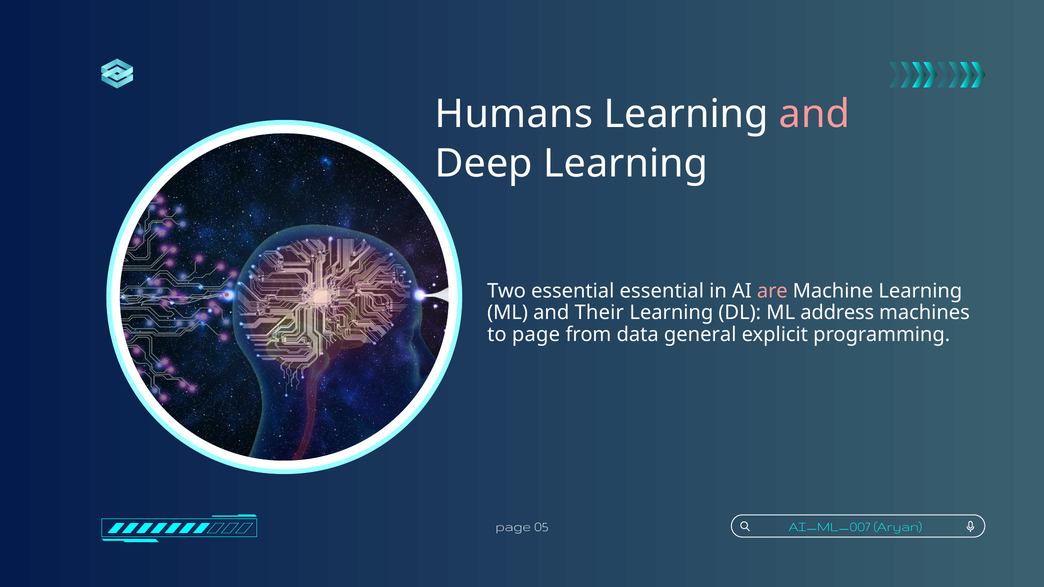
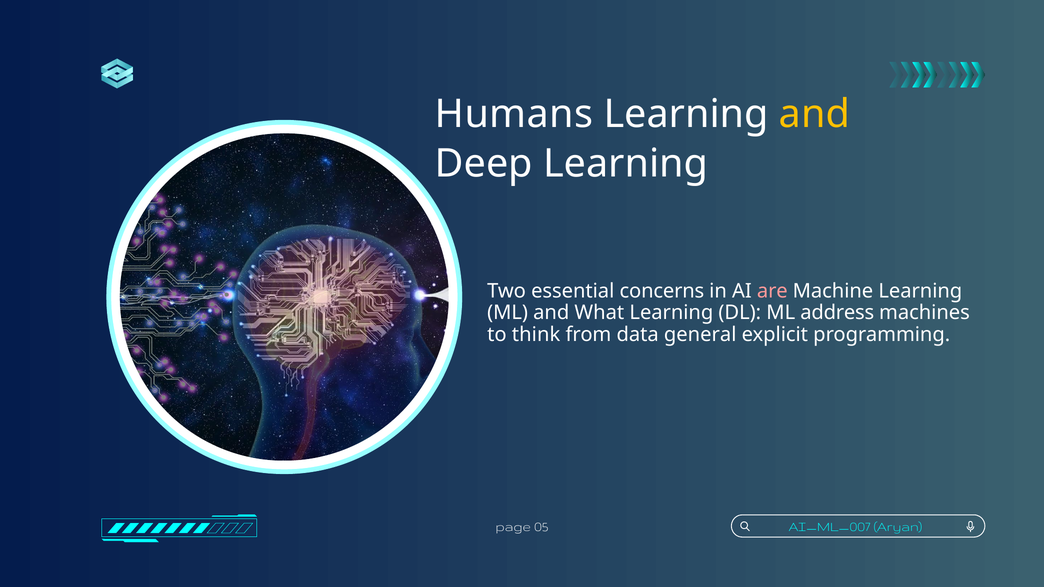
and colour: pink -> yellow (814, 114)
essential essential: essential -> concerns (662, 291)
Their: Their -> What (599, 313)
to page: page -> think (536, 335)
